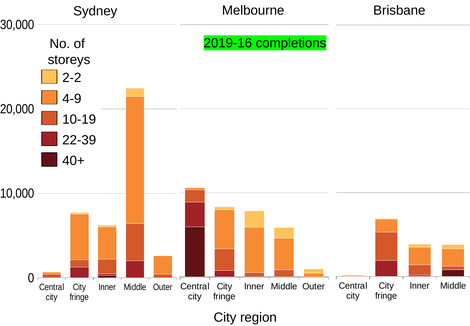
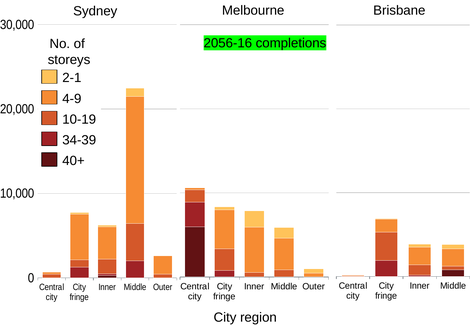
2019-16: 2019-16 -> 2056-16 (228, 43)
2-2: 2-2 -> 2-1 (72, 78)
22-39: 22-39 -> 34-39 (79, 140)
